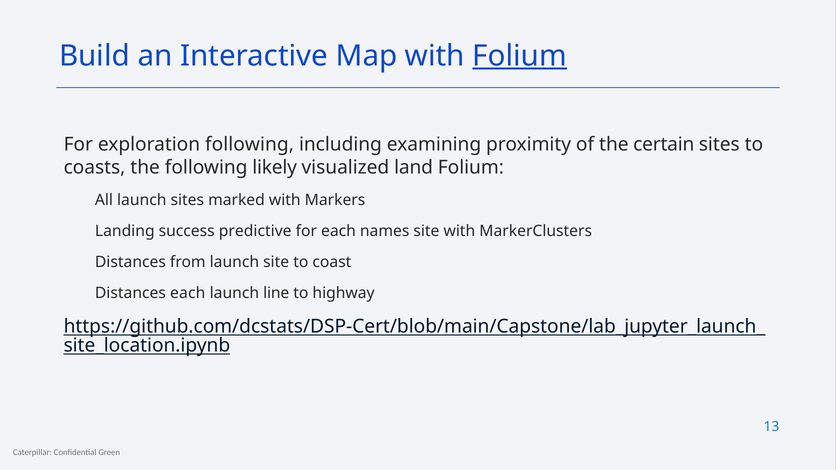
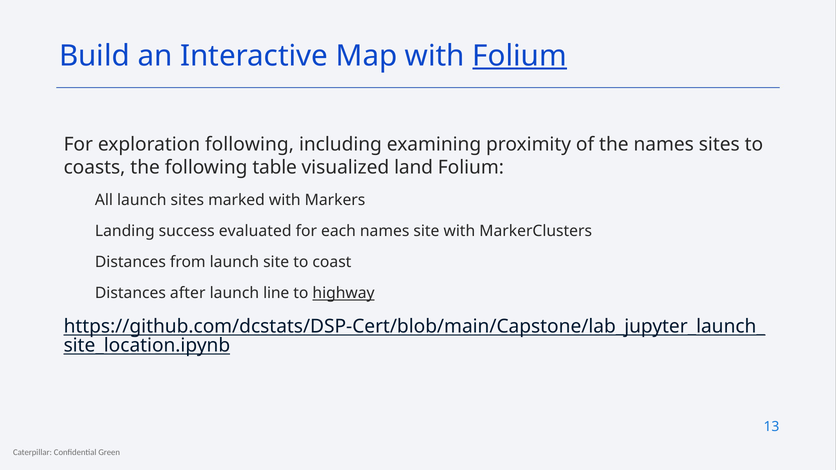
the certain: certain -> names (664, 144)
likely: likely -> table (275, 167)
predictive: predictive -> evaluated (255, 231)
Distances each: each -> after (188, 293)
highway underline: none -> present (344, 293)
